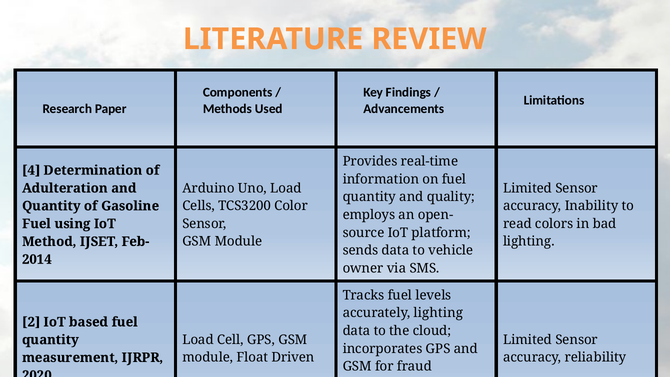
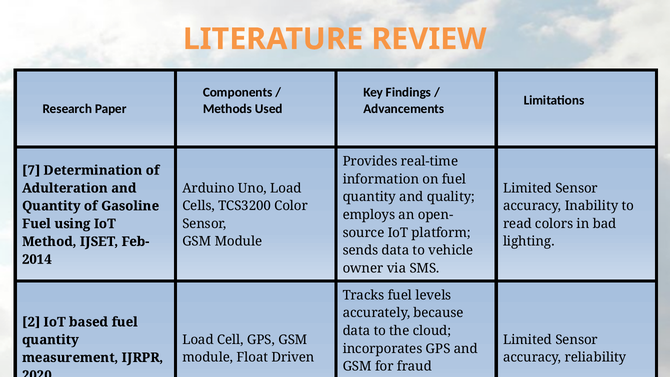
4: 4 -> 7 (31, 170)
accurately lighting: lighting -> because (438, 313)
